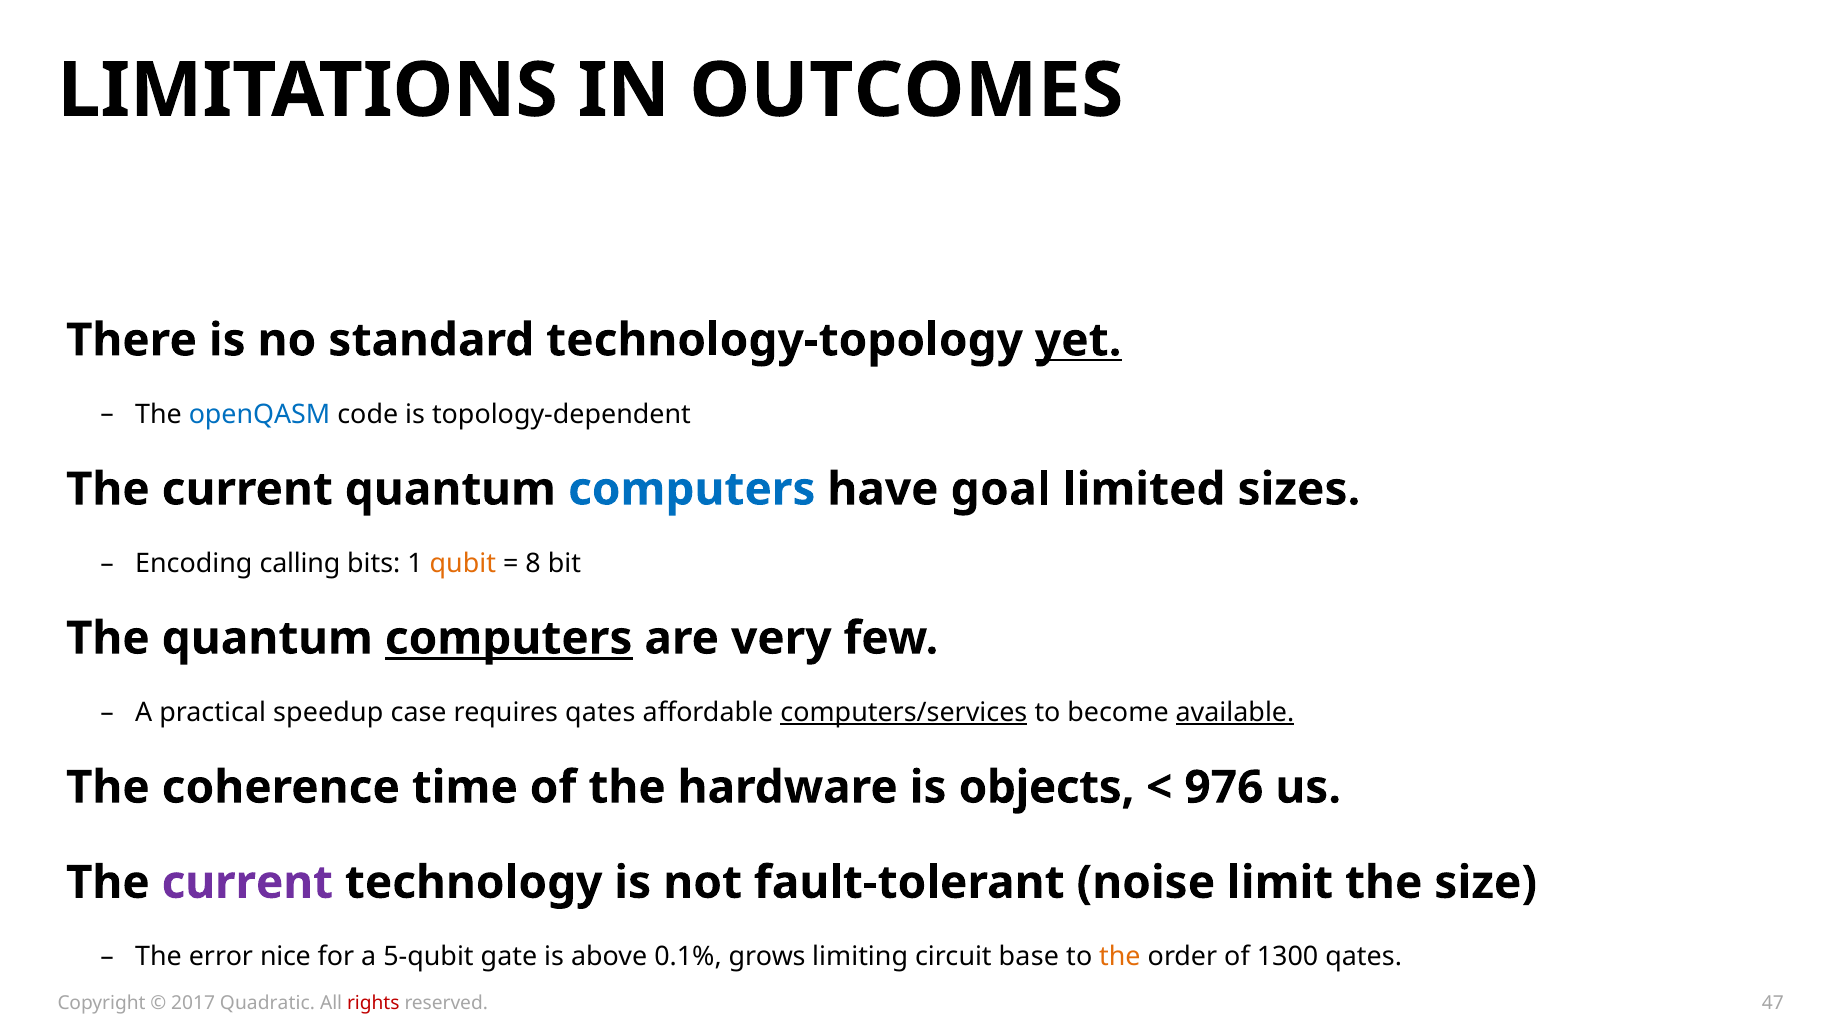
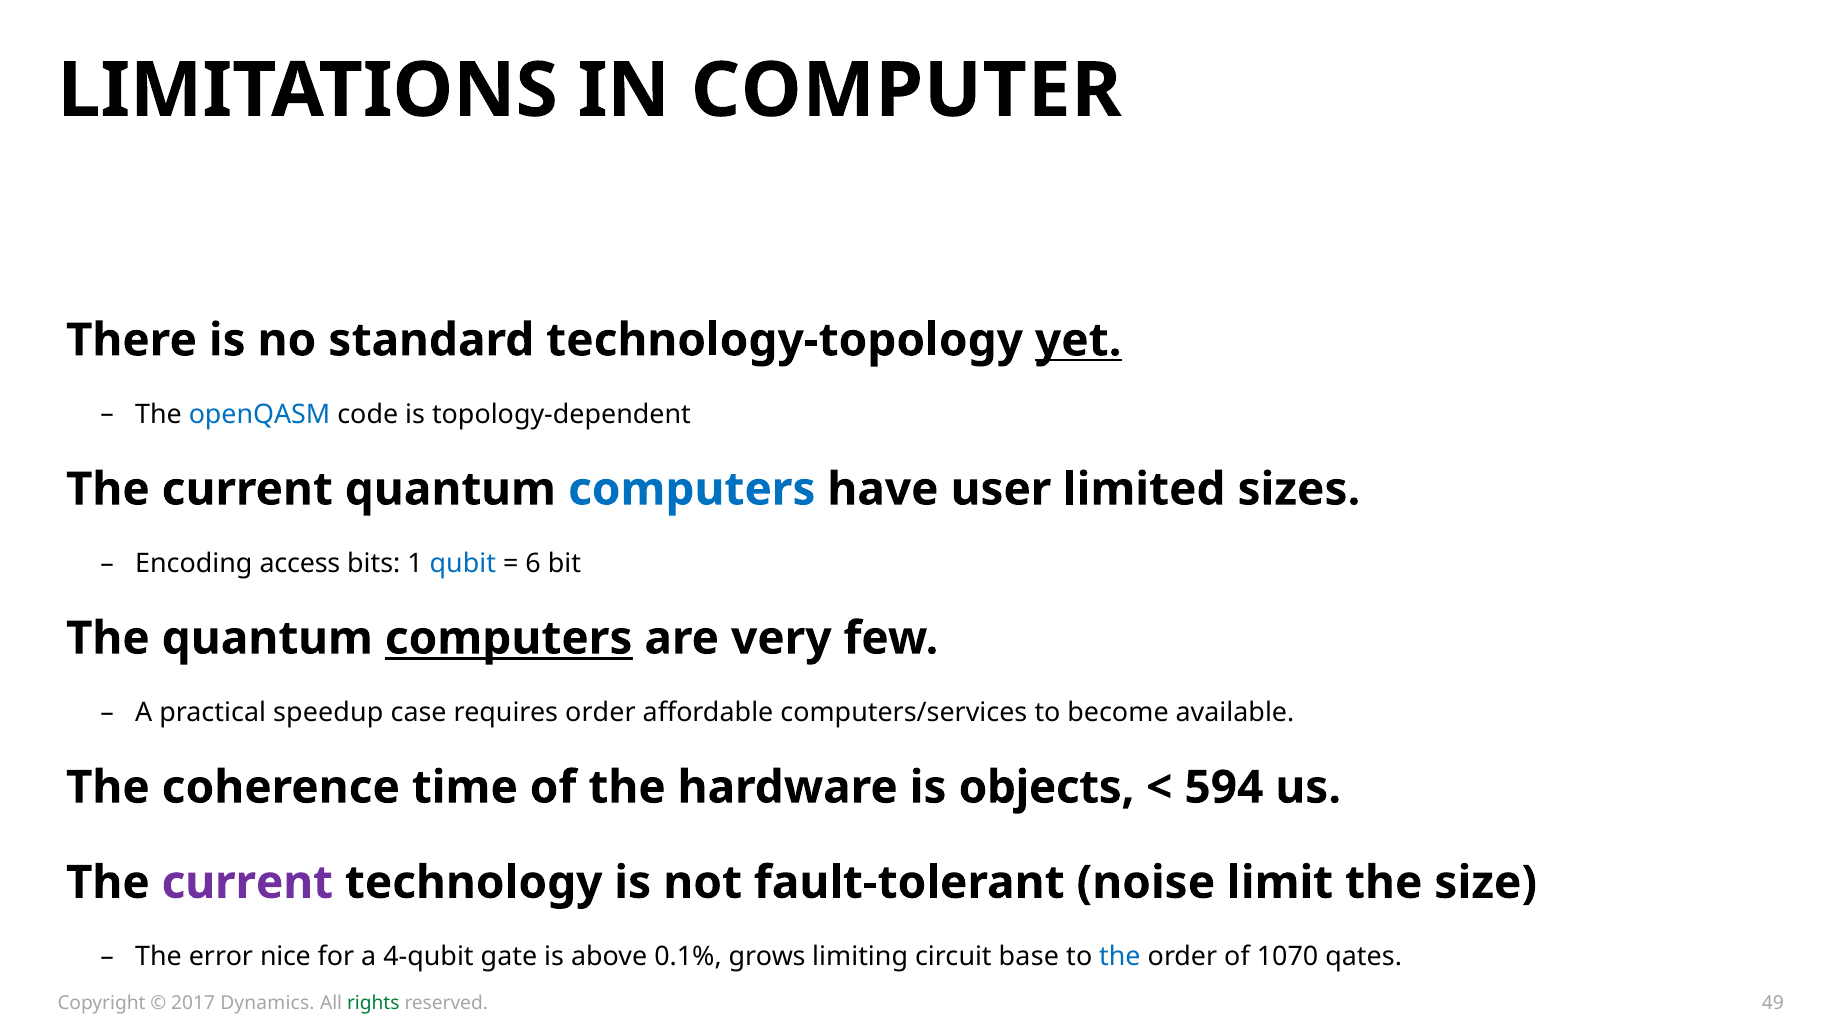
OUTCOMES: OUTCOMES -> COMPUTER (906, 91)
goal: goal -> user (1001, 489)
calling: calling -> access (300, 563)
qubit colour: orange -> blue (463, 563)
8: 8 -> 6 (533, 563)
requires qates: qates -> order (600, 712)
computers/services underline: present -> none (904, 712)
available underline: present -> none (1235, 712)
976: 976 -> 594 (1224, 787)
5-qubit: 5-qubit -> 4-qubit (428, 957)
the colour: orange -> blue (1120, 957)
1300: 1300 -> 1070 (1288, 957)
Quadratic: Quadratic -> Dynamics (267, 1002)
rights colour: red -> green (373, 1002)
47: 47 -> 49 (1773, 1002)
